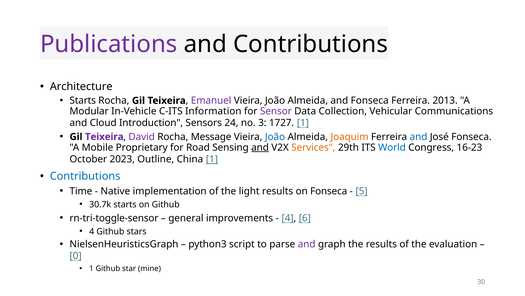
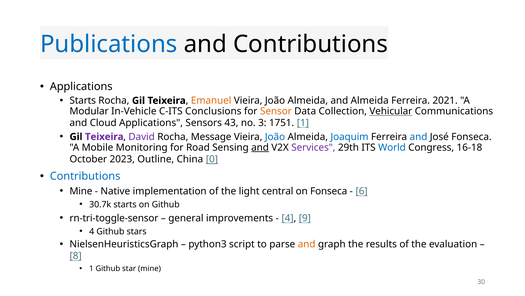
Publications colour: purple -> blue (109, 44)
Architecture: Architecture -> Applications (81, 86)
Emanuel colour: purple -> orange (211, 100)
and Fonseca: Fonseca -> Almeida (370, 100)
2013: 2013 -> 2021 (445, 100)
Information: Information -> Conclusions (213, 111)
Sensor colour: purple -> orange (276, 111)
Vehicular underline: none -> present (391, 111)
Cloud Introduction: Introduction -> Applications (151, 123)
24: 24 -> 43 (231, 123)
1727: 1727 -> 1751 (282, 123)
Joaquim colour: orange -> blue (350, 136)
Proprietary: Proprietary -> Monitoring (142, 147)
Services colour: orange -> purple (313, 147)
16-23: 16-23 -> 16-18 (469, 147)
China 1: 1 -> 0 (212, 159)
Time: Time -> Mine (81, 191)
light results: results -> central (278, 191)
5: 5 -> 6 (362, 191)
6: 6 -> 9 (305, 218)
and colour: purple -> orange (307, 244)
0: 0 -> 8 (76, 255)
